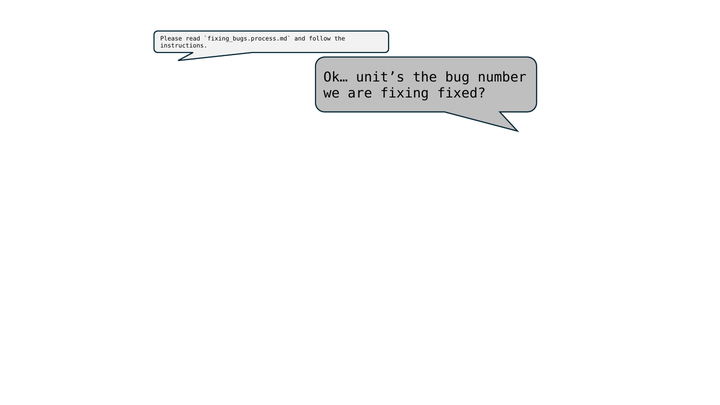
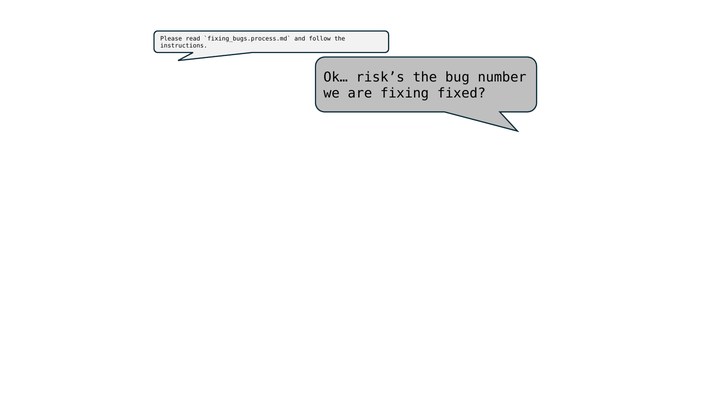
unit’s: unit’s -> risk’s (380, 77)
